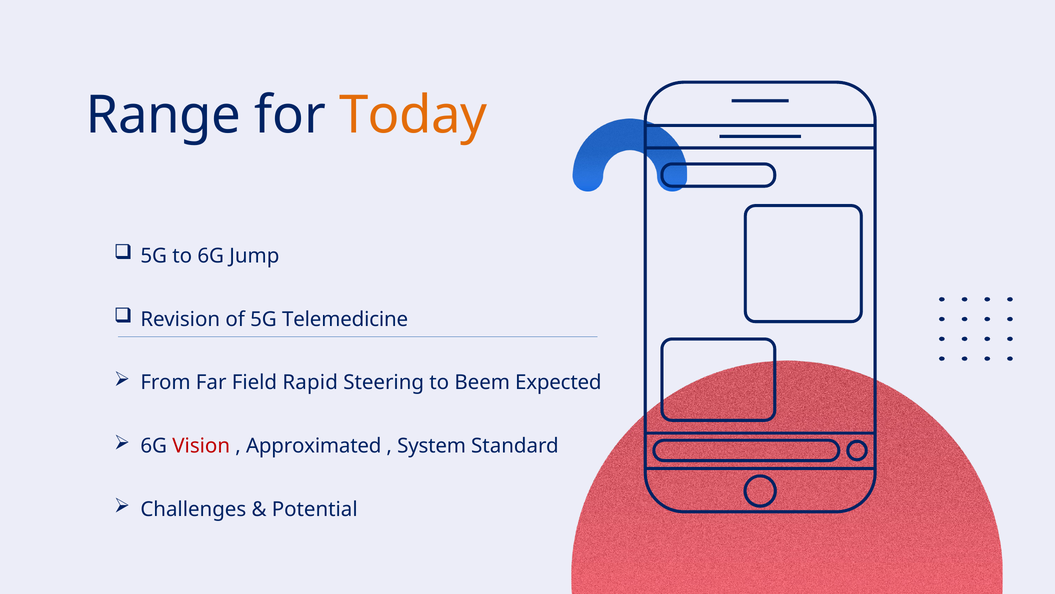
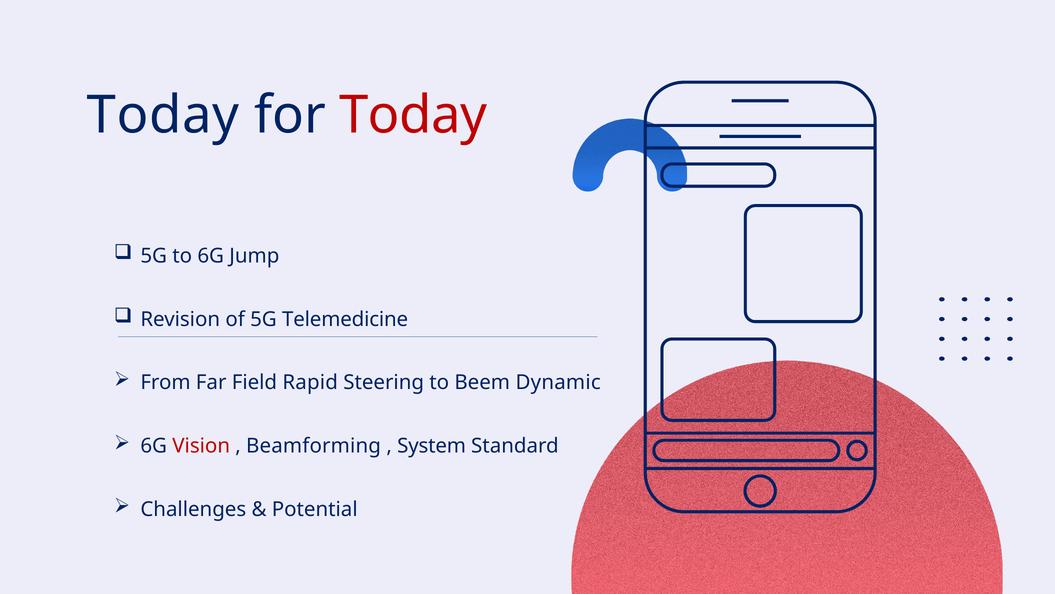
Range: Range -> Today (163, 115)
Today colour: orange -> red (413, 115)
Expected: Expected -> Dynamic (558, 382)
Approximated: Approximated -> Beamforming (314, 446)
